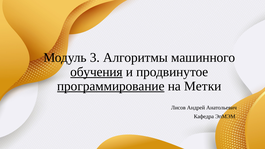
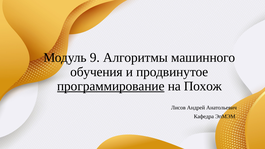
3: 3 -> 9 (95, 58)
обучения underline: present -> none (96, 72)
Метки: Метки -> Похож (203, 86)
